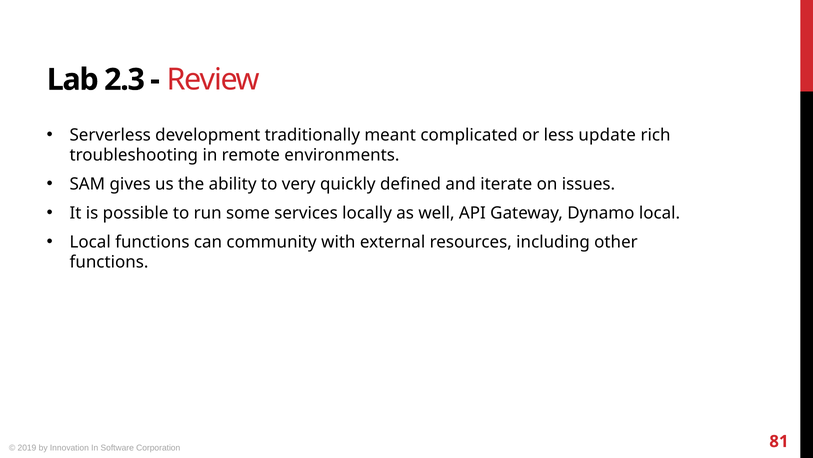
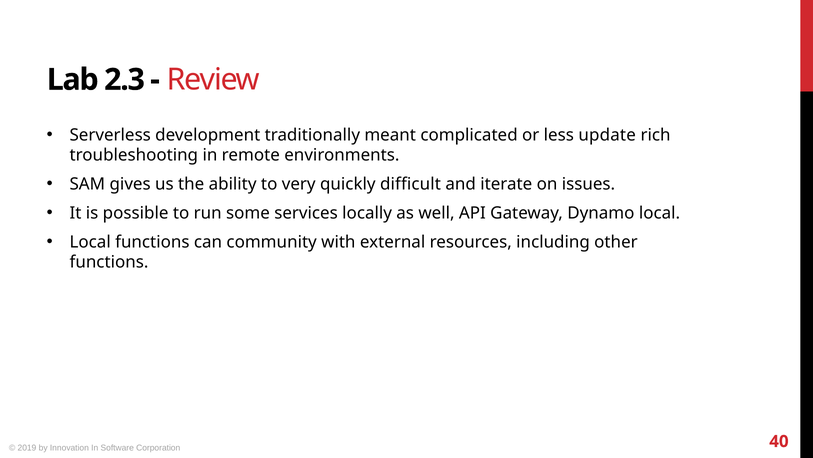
defined: defined -> difficult (410, 184)
81: 81 -> 40 (779, 441)
